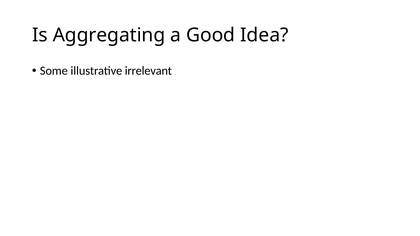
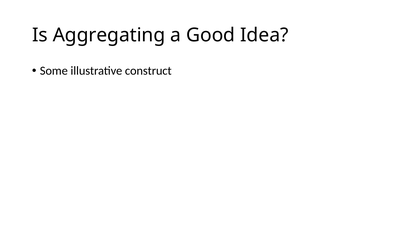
irrelevant: irrelevant -> construct (148, 71)
